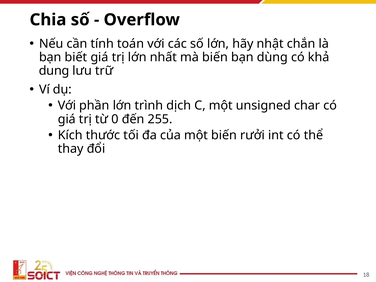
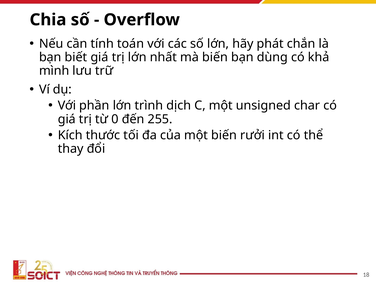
nhật: nhật -> phát (270, 44)
dung: dung -> mình (54, 71)
